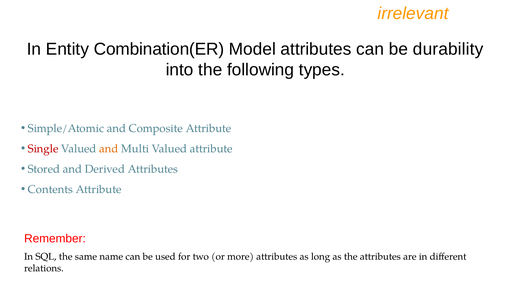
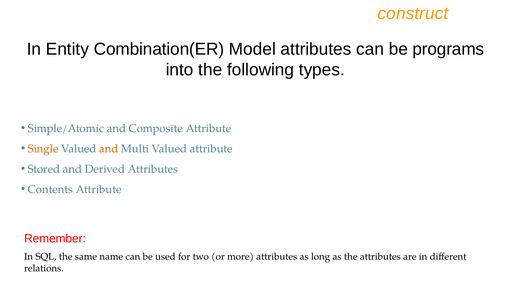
irrelevant: irrelevant -> construct (413, 13)
durability: durability -> programs (448, 49)
Single colour: red -> orange (43, 149)
